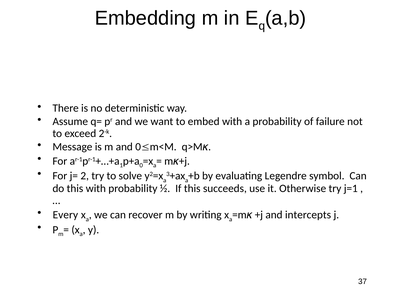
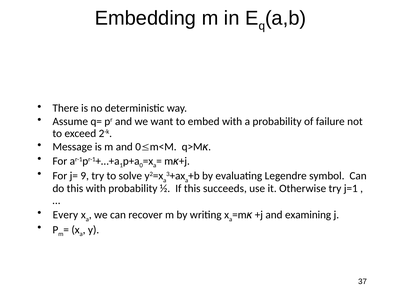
2: 2 -> 9 (85, 176)
intercepts: intercepts -> examining (308, 215)
